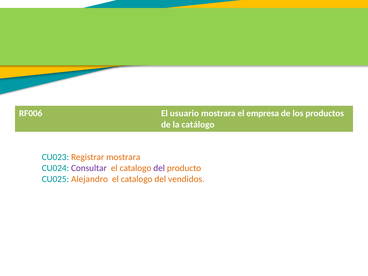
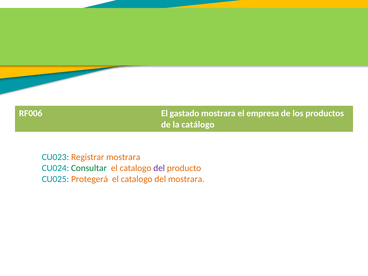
usuario: usuario -> gastado (184, 113)
Consultar colour: purple -> green (89, 168)
Alejandro: Alejandro -> Protegerá (90, 179)
del vendidos: vendidos -> mostrara (186, 179)
